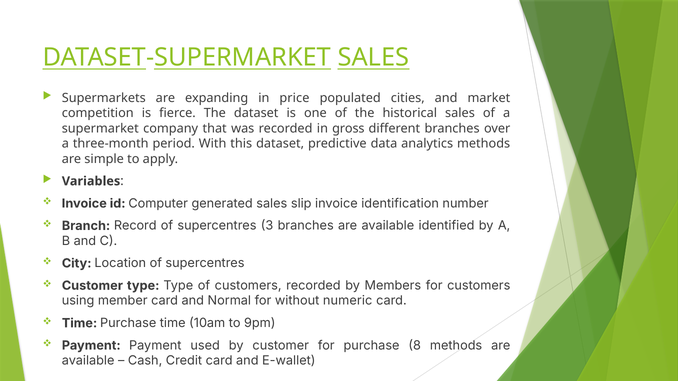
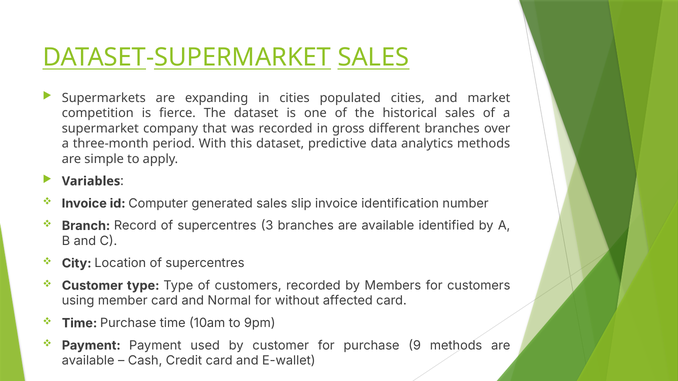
in price: price -> cities (295, 98)
numeric: numeric -> affected (348, 301)
8: 8 -> 9 (415, 346)
